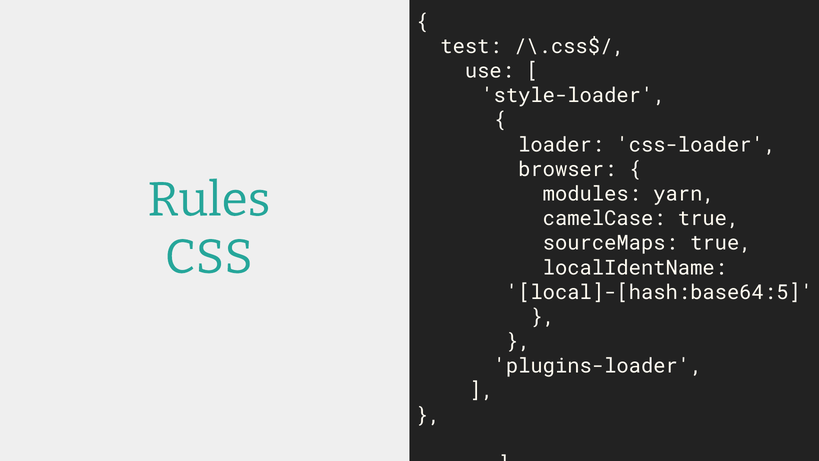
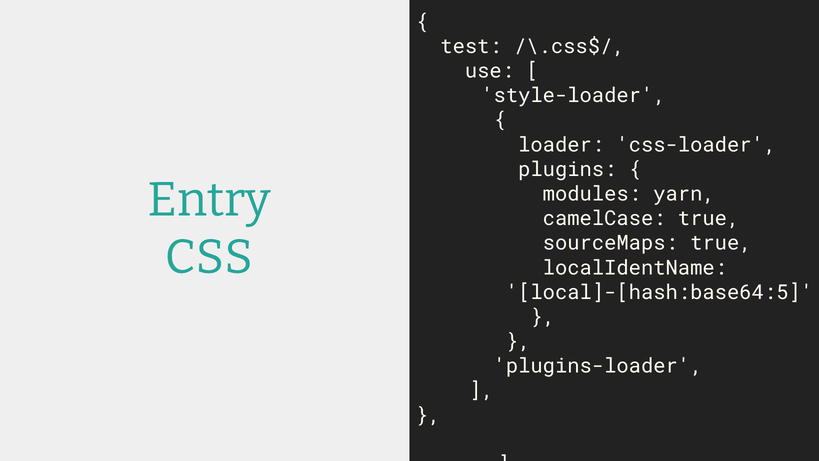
browser: browser -> plugins (567, 169)
Rules: Rules -> Entry (209, 200)
